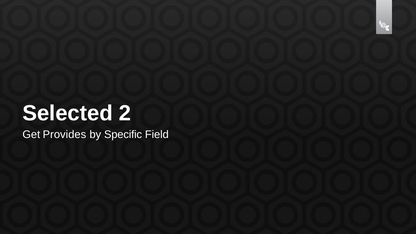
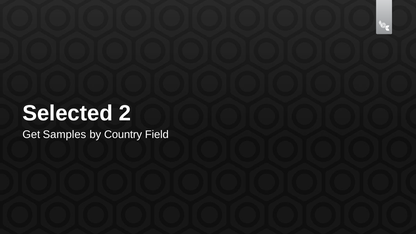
Provides: Provides -> Samples (64, 135)
Specific: Specific -> Country (123, 135)
